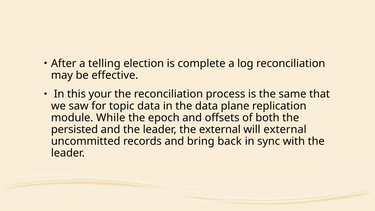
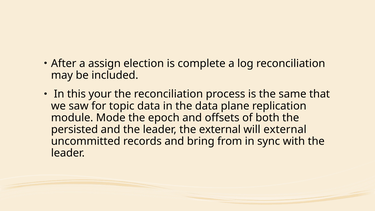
telling: telling -> assign (104, 63)
effective: effective -> included (115, 75)
While: While -> Mode (111, 118)
back: back -> from (230, 141)
